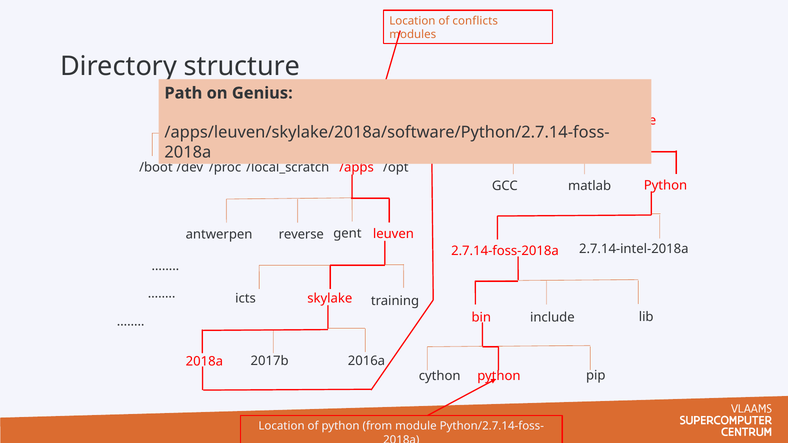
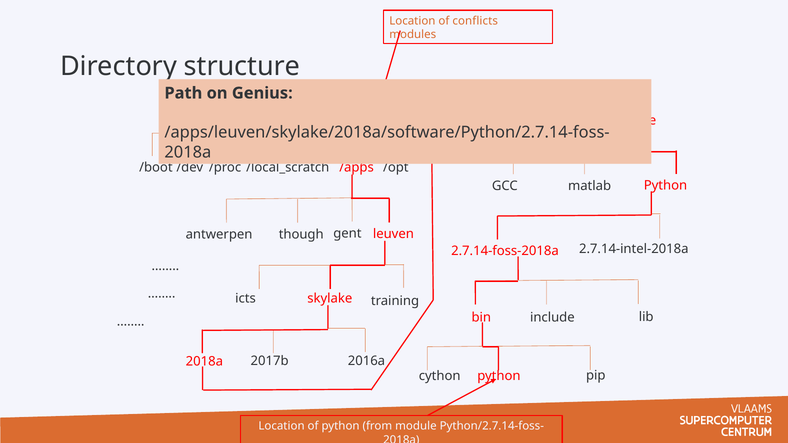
reverse: reverse -> though (301, 234)
